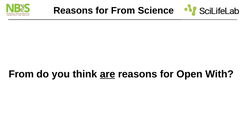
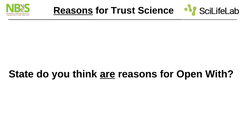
Reasons underline: none -> present (73, 11)
for From: From -> Trust (123, 11)
From: From -> State (21, 74)
